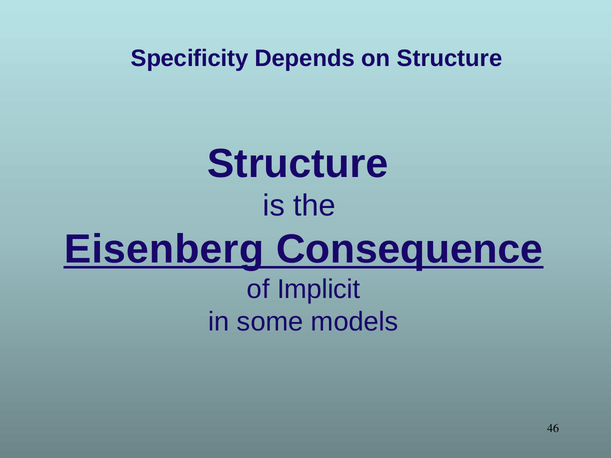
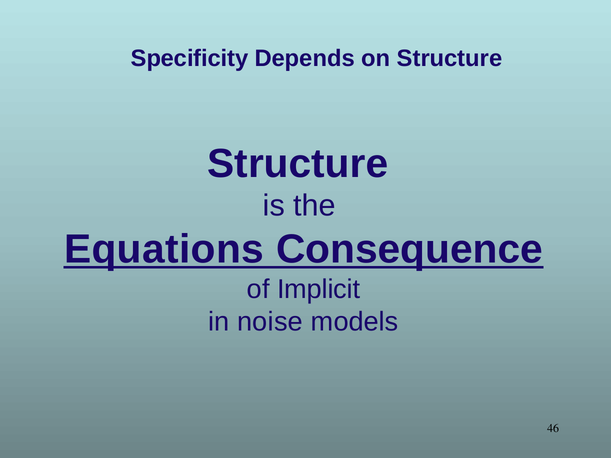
Eisenberg: Eisenberg -> Equations (164, 250)
some: some -> noise (270, 322)
